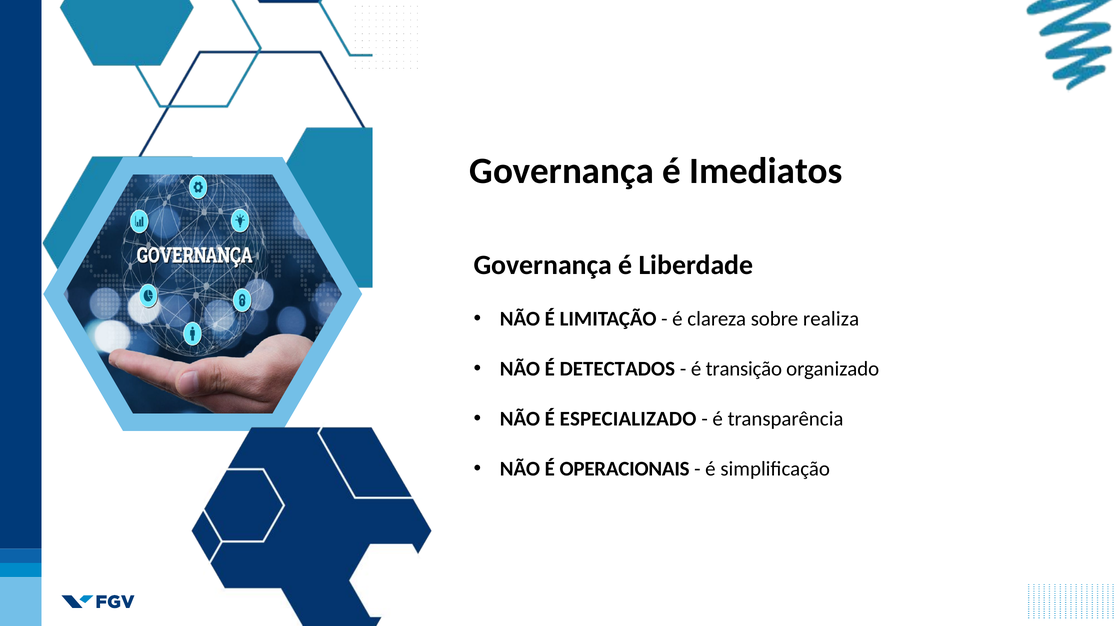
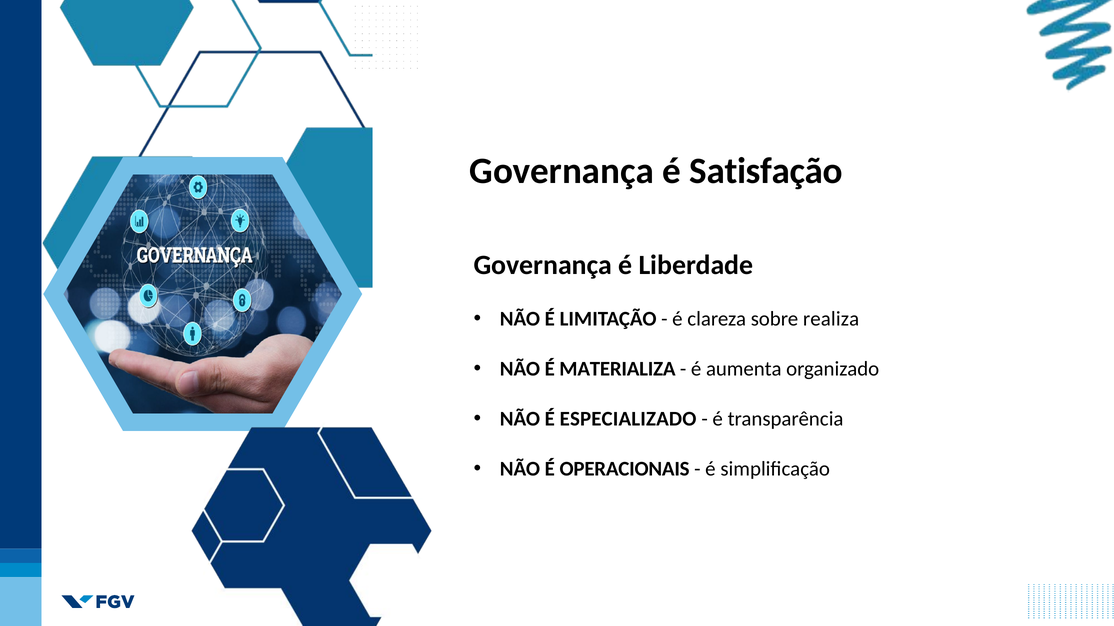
Imediatos: Imediatos -> Satisfação (766, 171)
DETECTADOS: DETECTADOS -> MATERIALIZA (617, 369)
transição: transição -> aumenta (744, 369)
